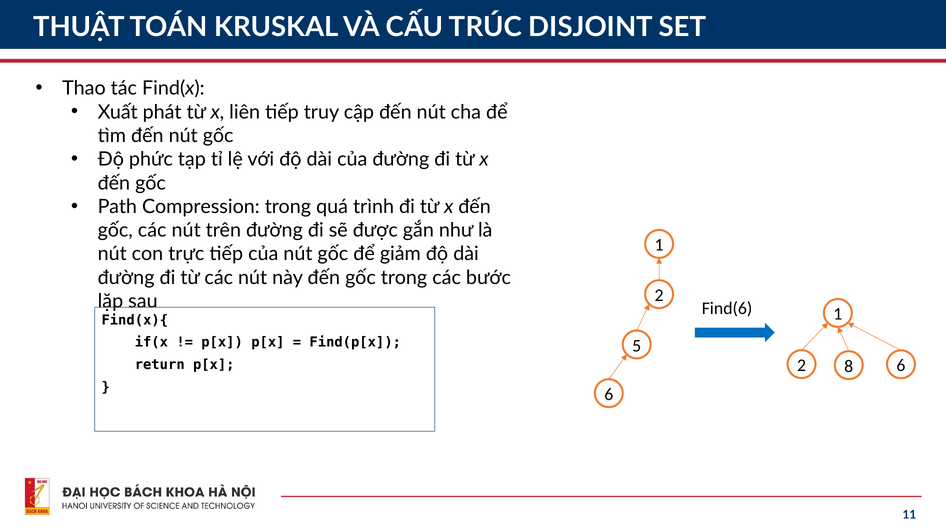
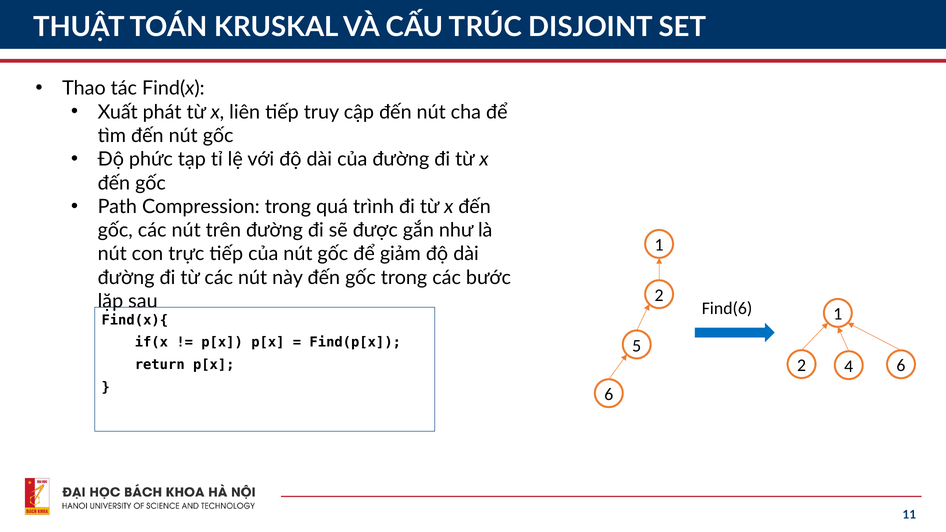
8: 8 -> 4 (849, 366)
